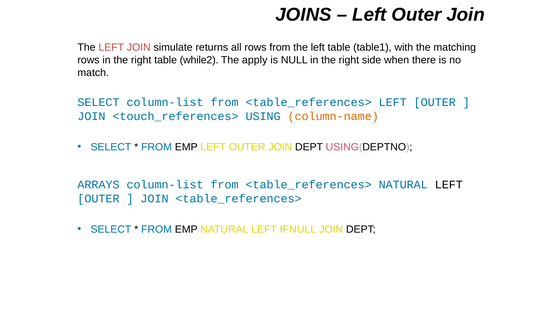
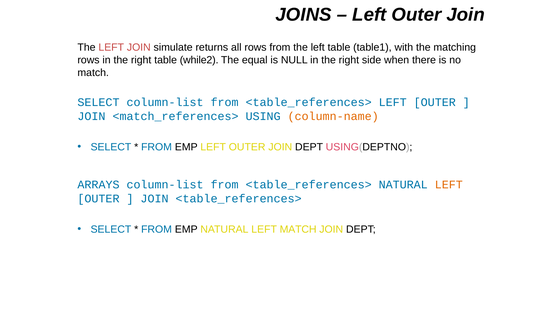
apply: apply -> equal (255, 60)
<touch_references>: <touch_references> -> <match_references> (176, 117)
LEFT colour: black -> orange (449, 185)
LEFT IFNULL: IFNULL -> MATCH (298, 230)
